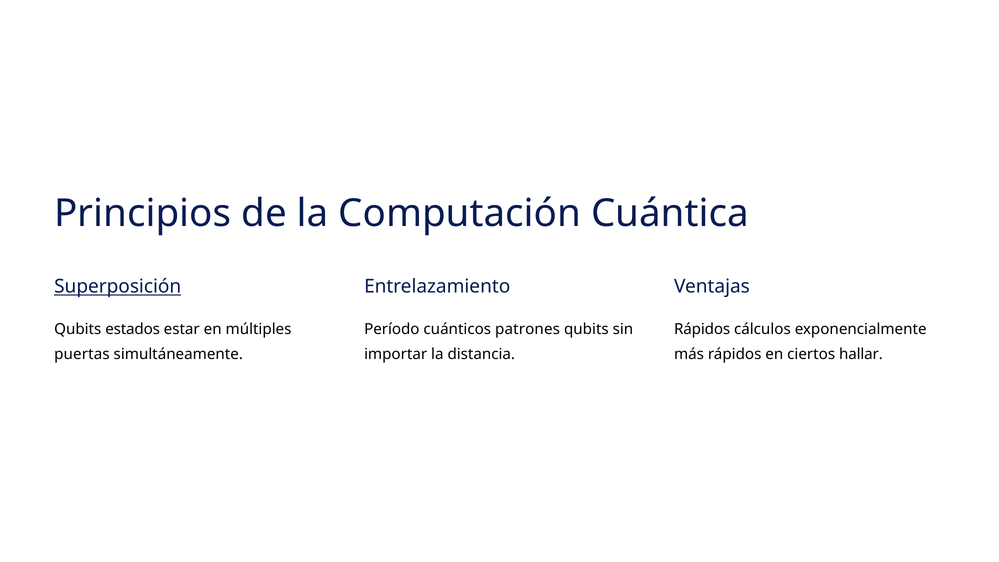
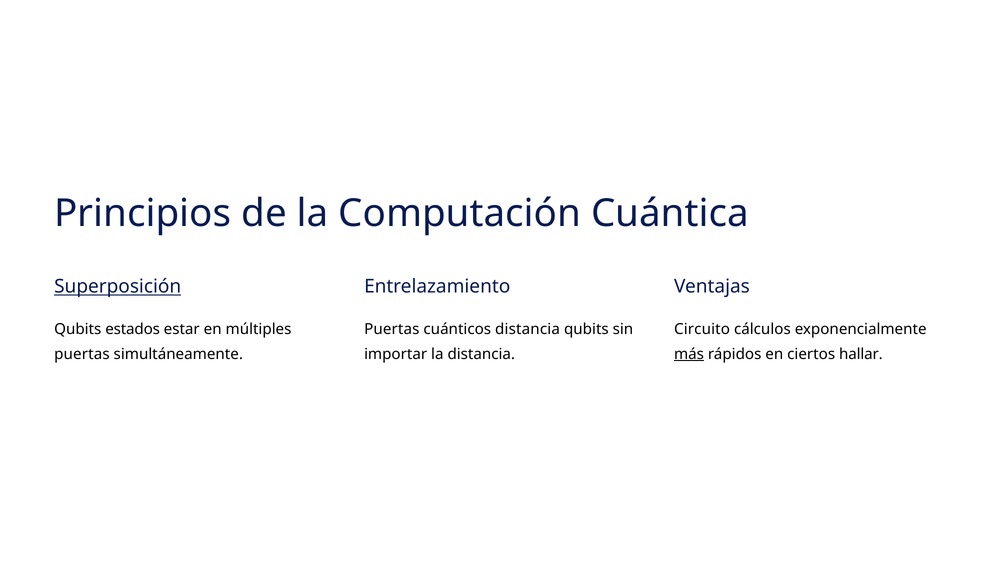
Período: Período -> Puertas (392, 329)
cuánticos patrones: patrones -> distancia (528, 329)
Rápidos: Rápidos -> Circuito (702, 329)
más underline: none -> present (689, 354)
